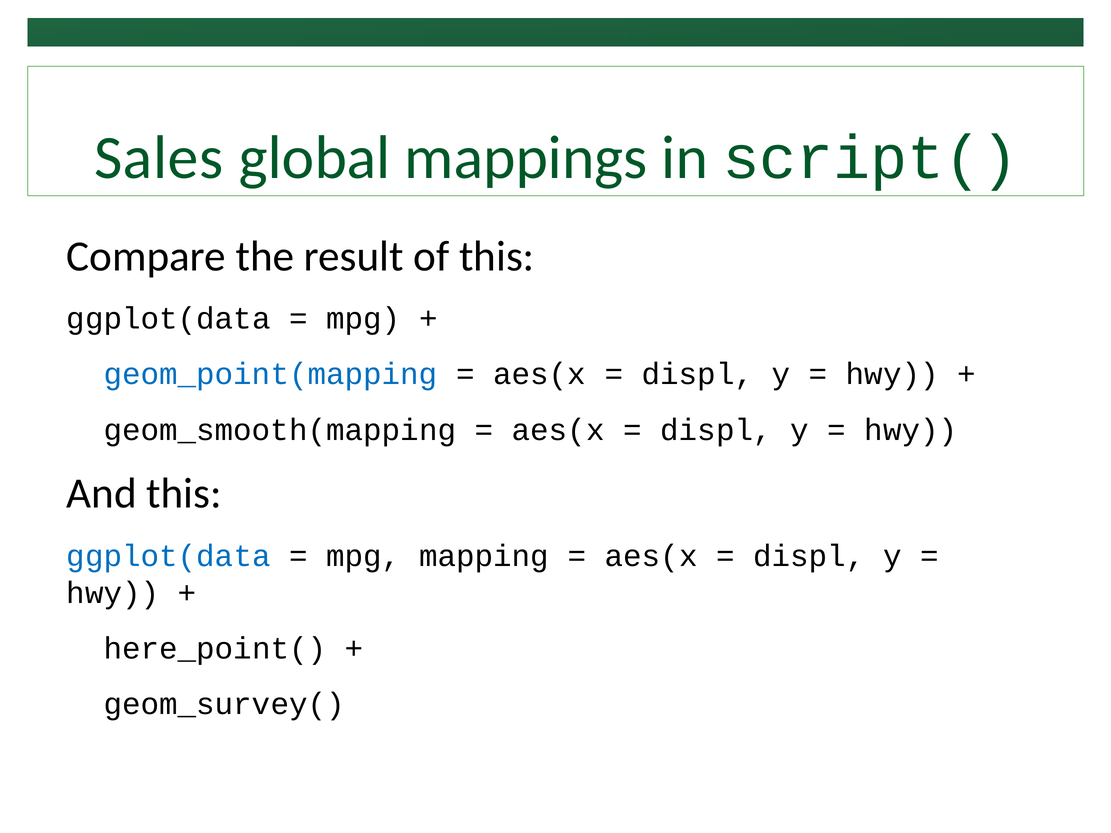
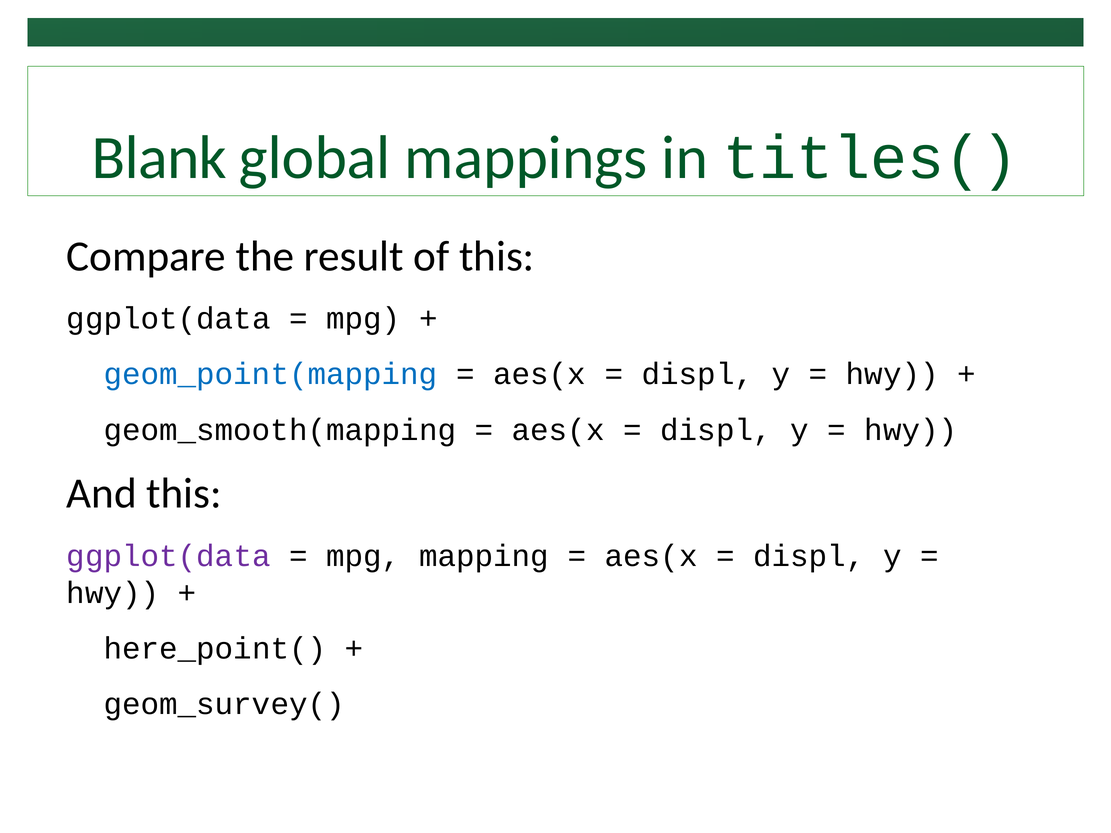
Sales: Sales -> Blank (159, 158)
script(: script( -> titles( (870, 158)
ggplot(data colour: blue -> purple (169, 556)
